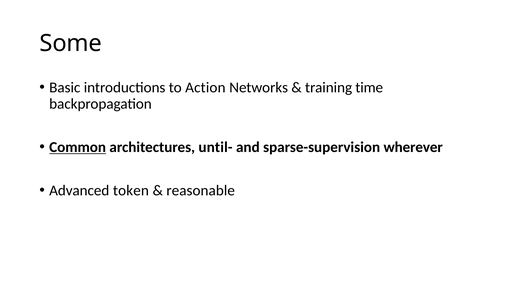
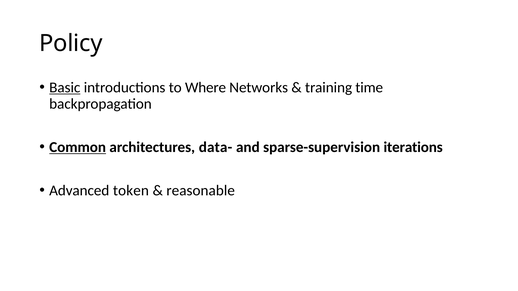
Some: Some -> Policy (71, 44)
Basic underline: none -> present (65, 88)
Action: Action -> Where (206, 88)
until-: until- -> data- (215, 147)
wherever: wherever -> iterations (413, 147)
